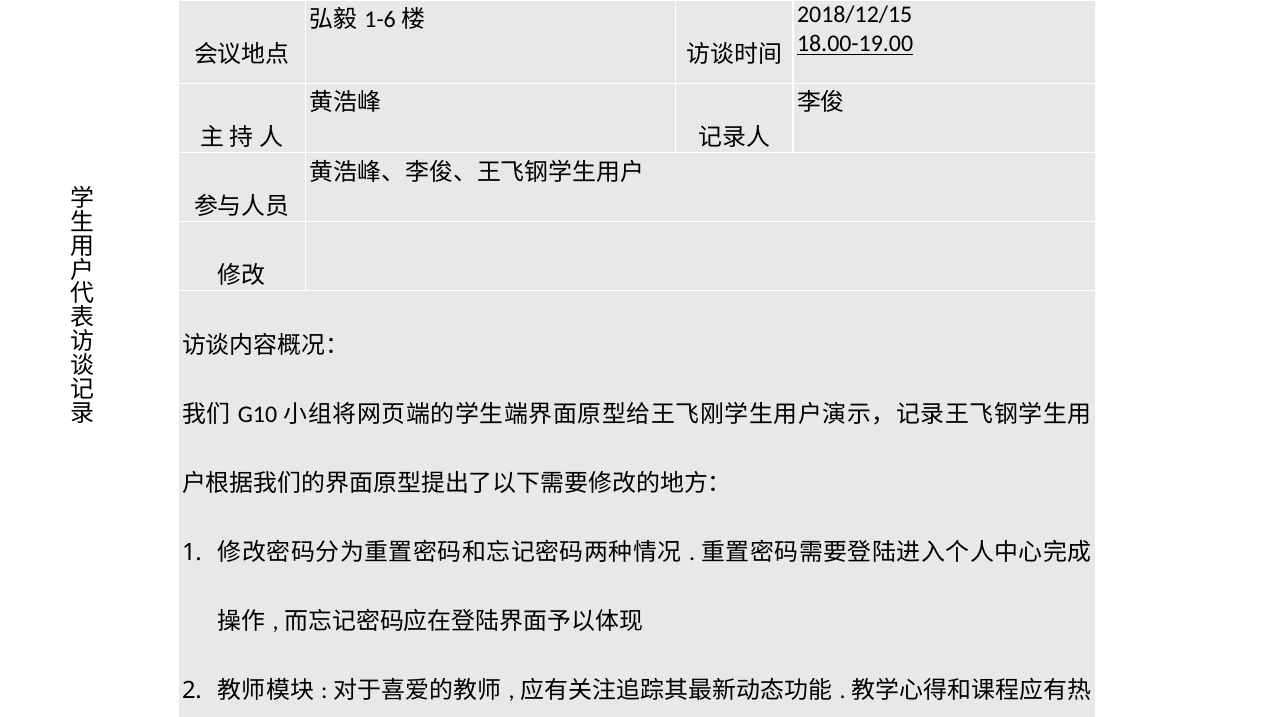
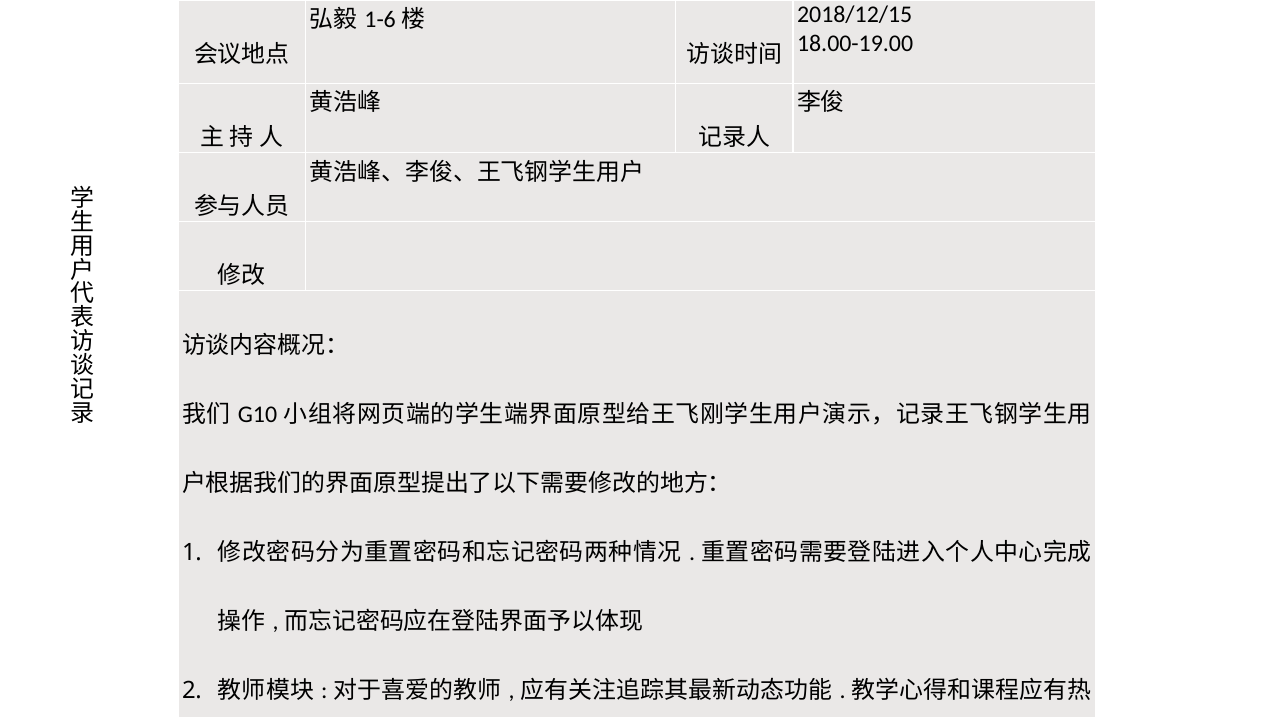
18.00-19.00 underline: present -> none (855, 44)
